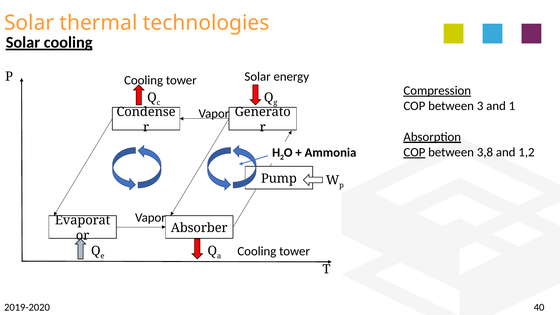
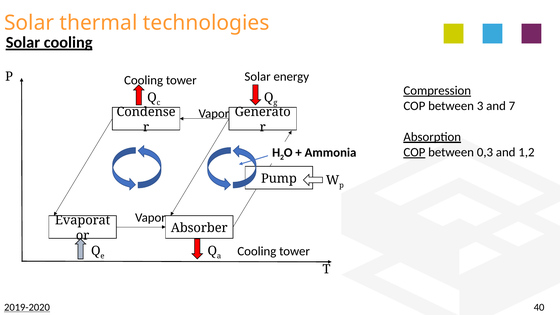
1: 1 -> 7 (512, 106)
3,8: 3,8 -> 0,3 (485, 152)
2019-2020 underline: none -> present (27, 307)
